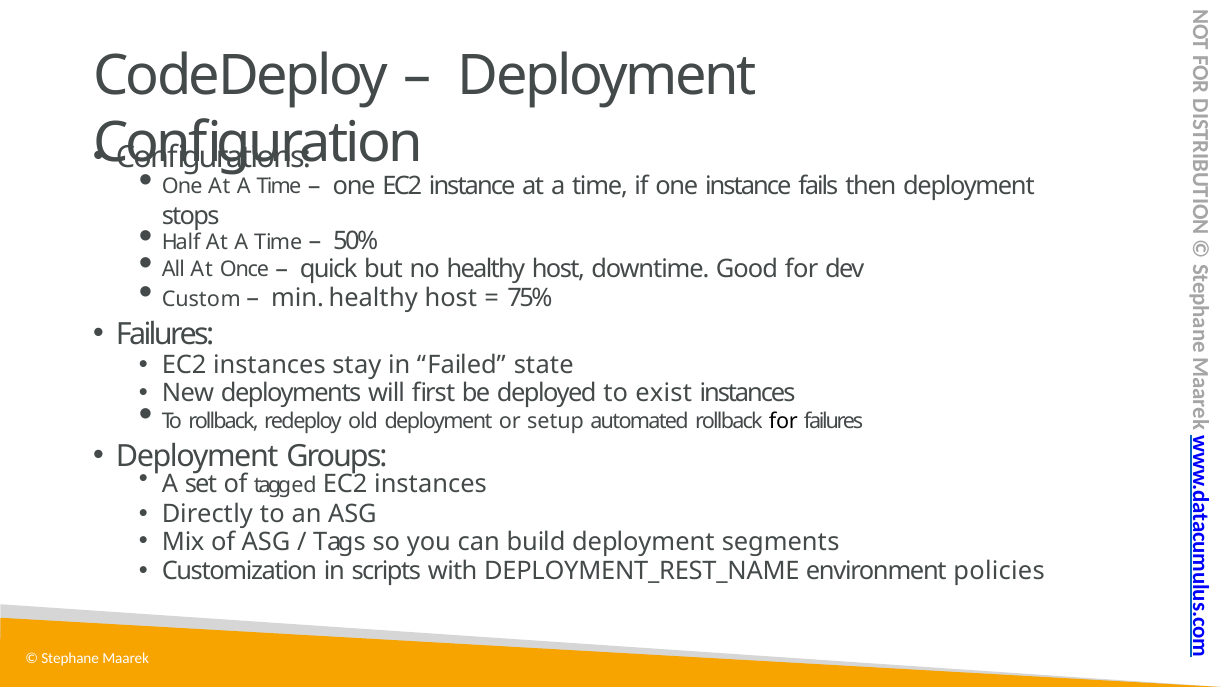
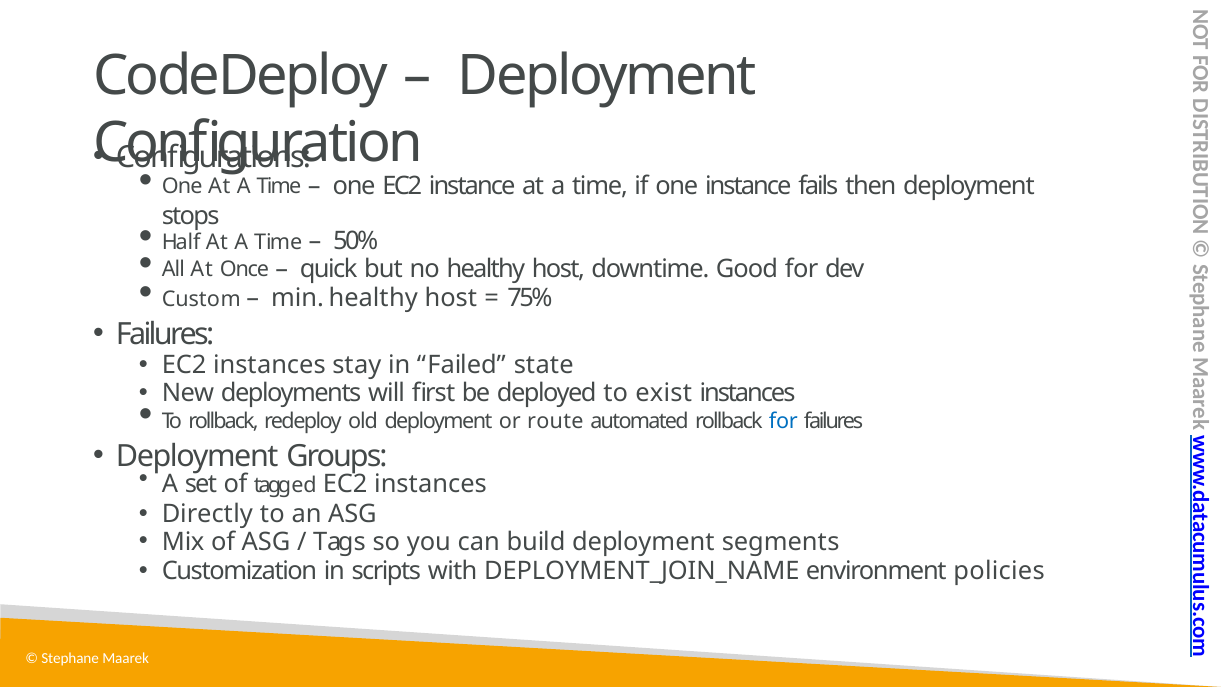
setup: setup -> route (555, 421)
for colour: black -> blue (783, 421)
DEPLOYMENT_REST_NAME: DEPLOYMENT_REST_NAME -> DEPLOYMENT_JOIN_NAME (642, 571)
